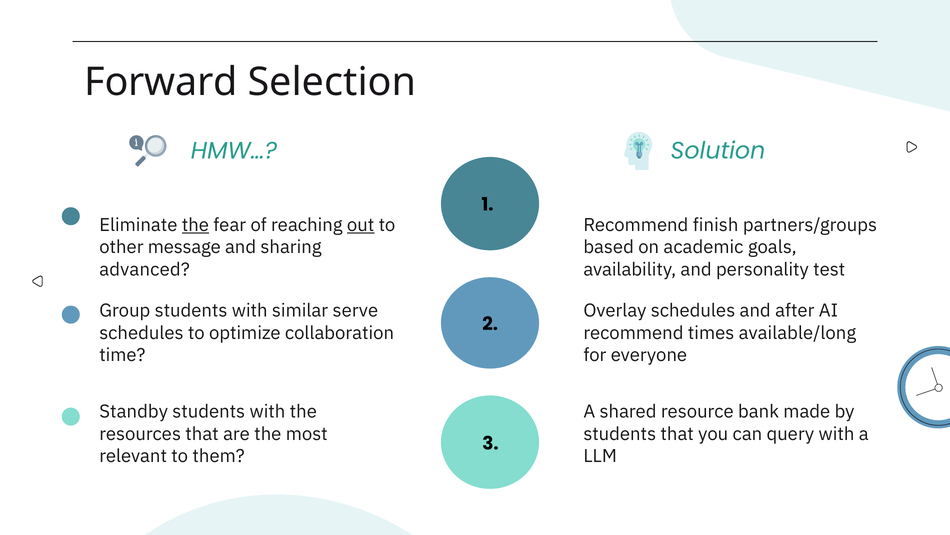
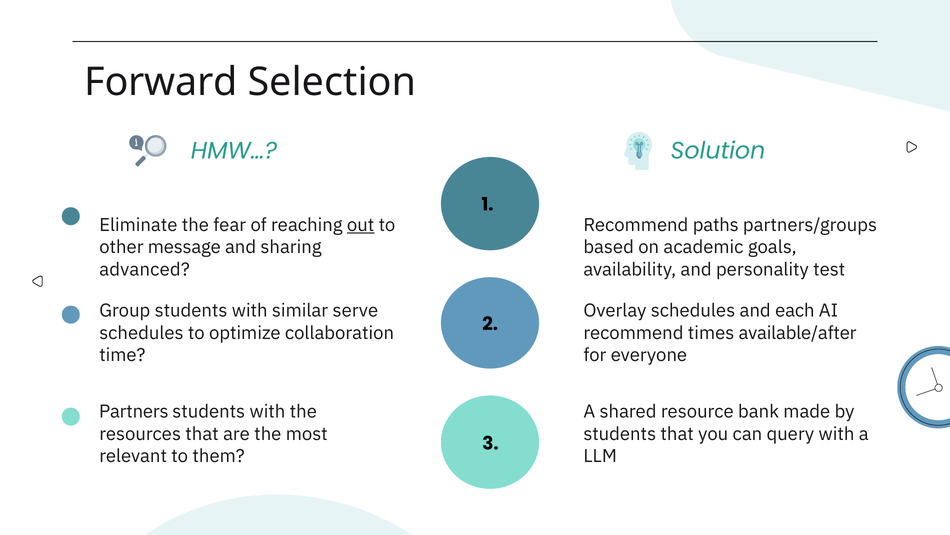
the underline: present -> none (195, 225)
finish: finish -> paths (716, 225)
after: after -> each (795, 310)
available/long: available/long -> available/after (798, 333)
Standby: Standby -> Partners (134, 411)
